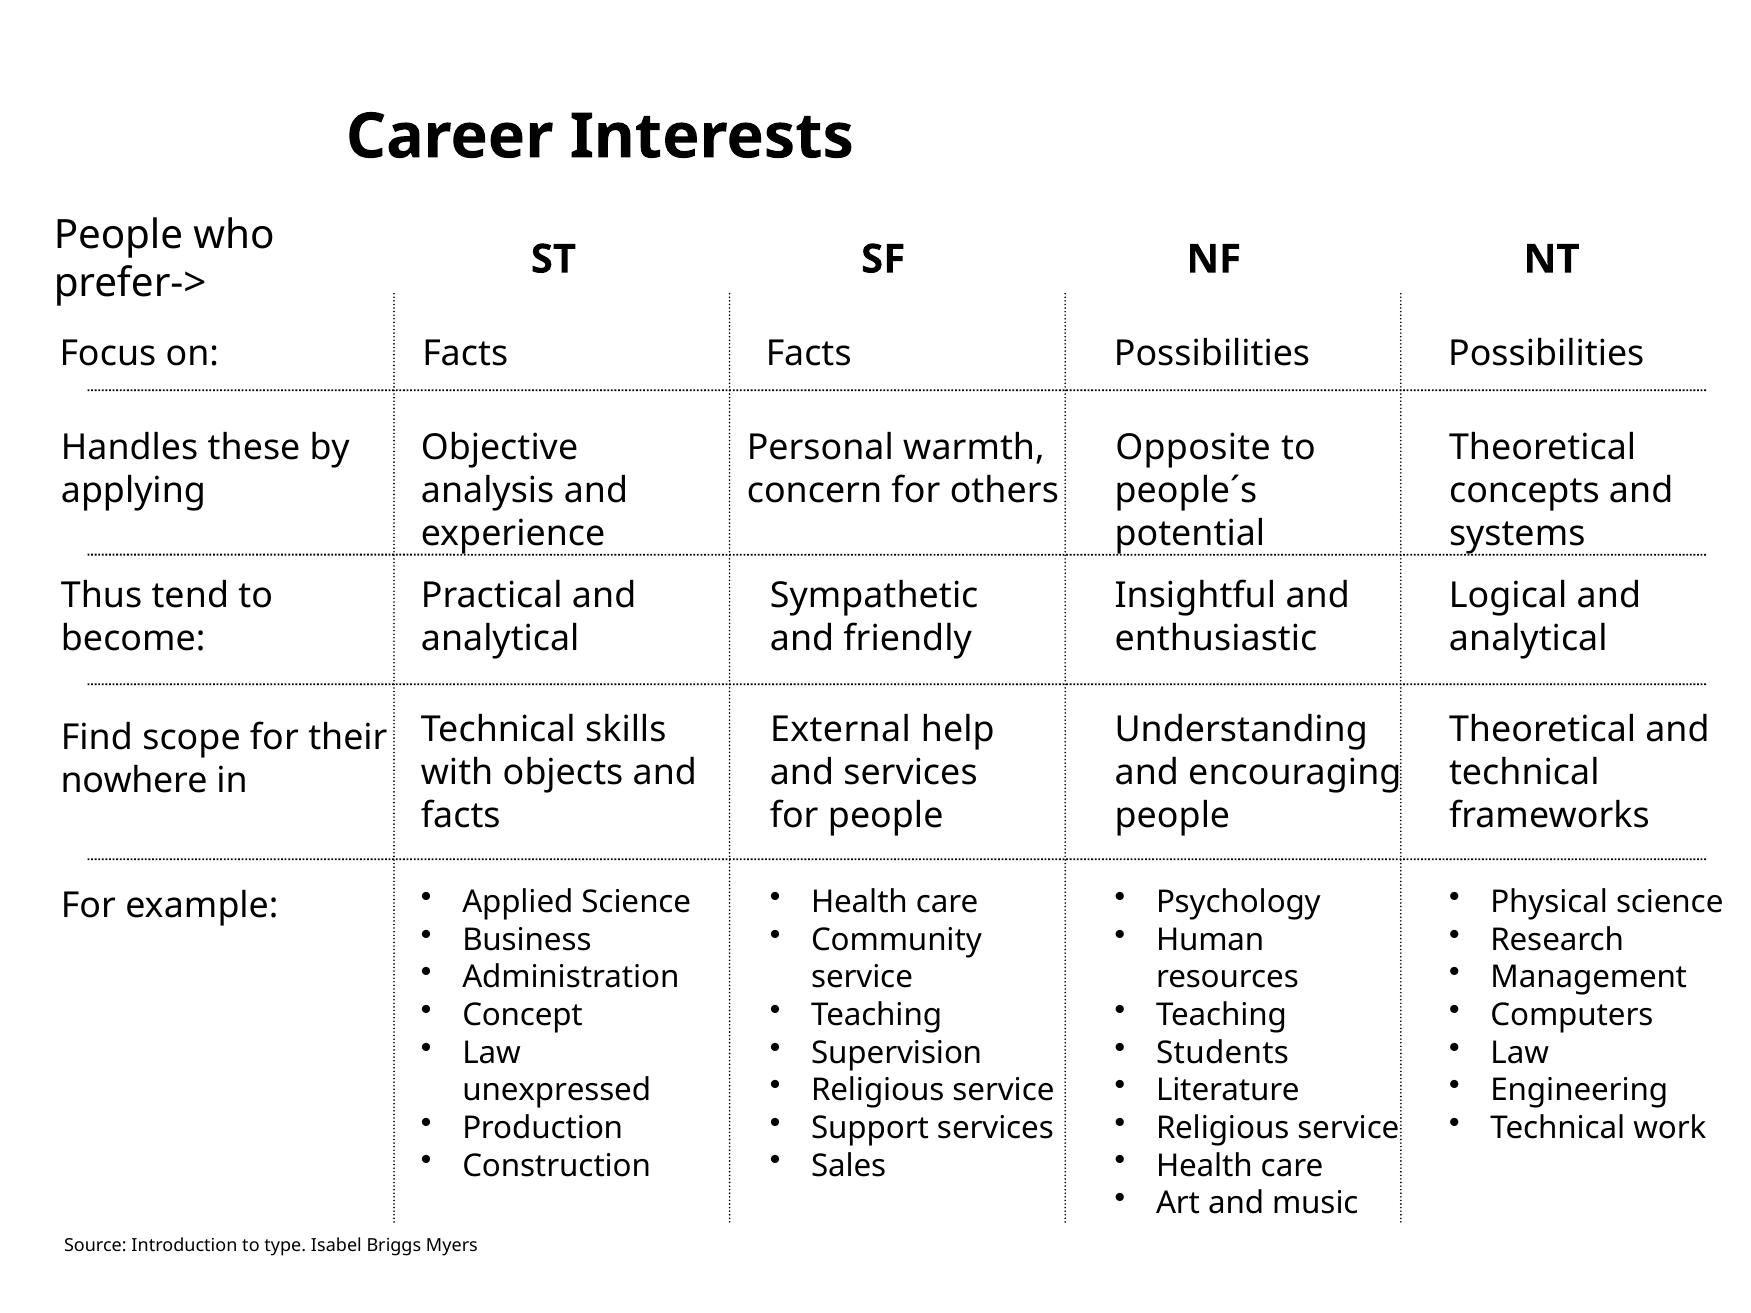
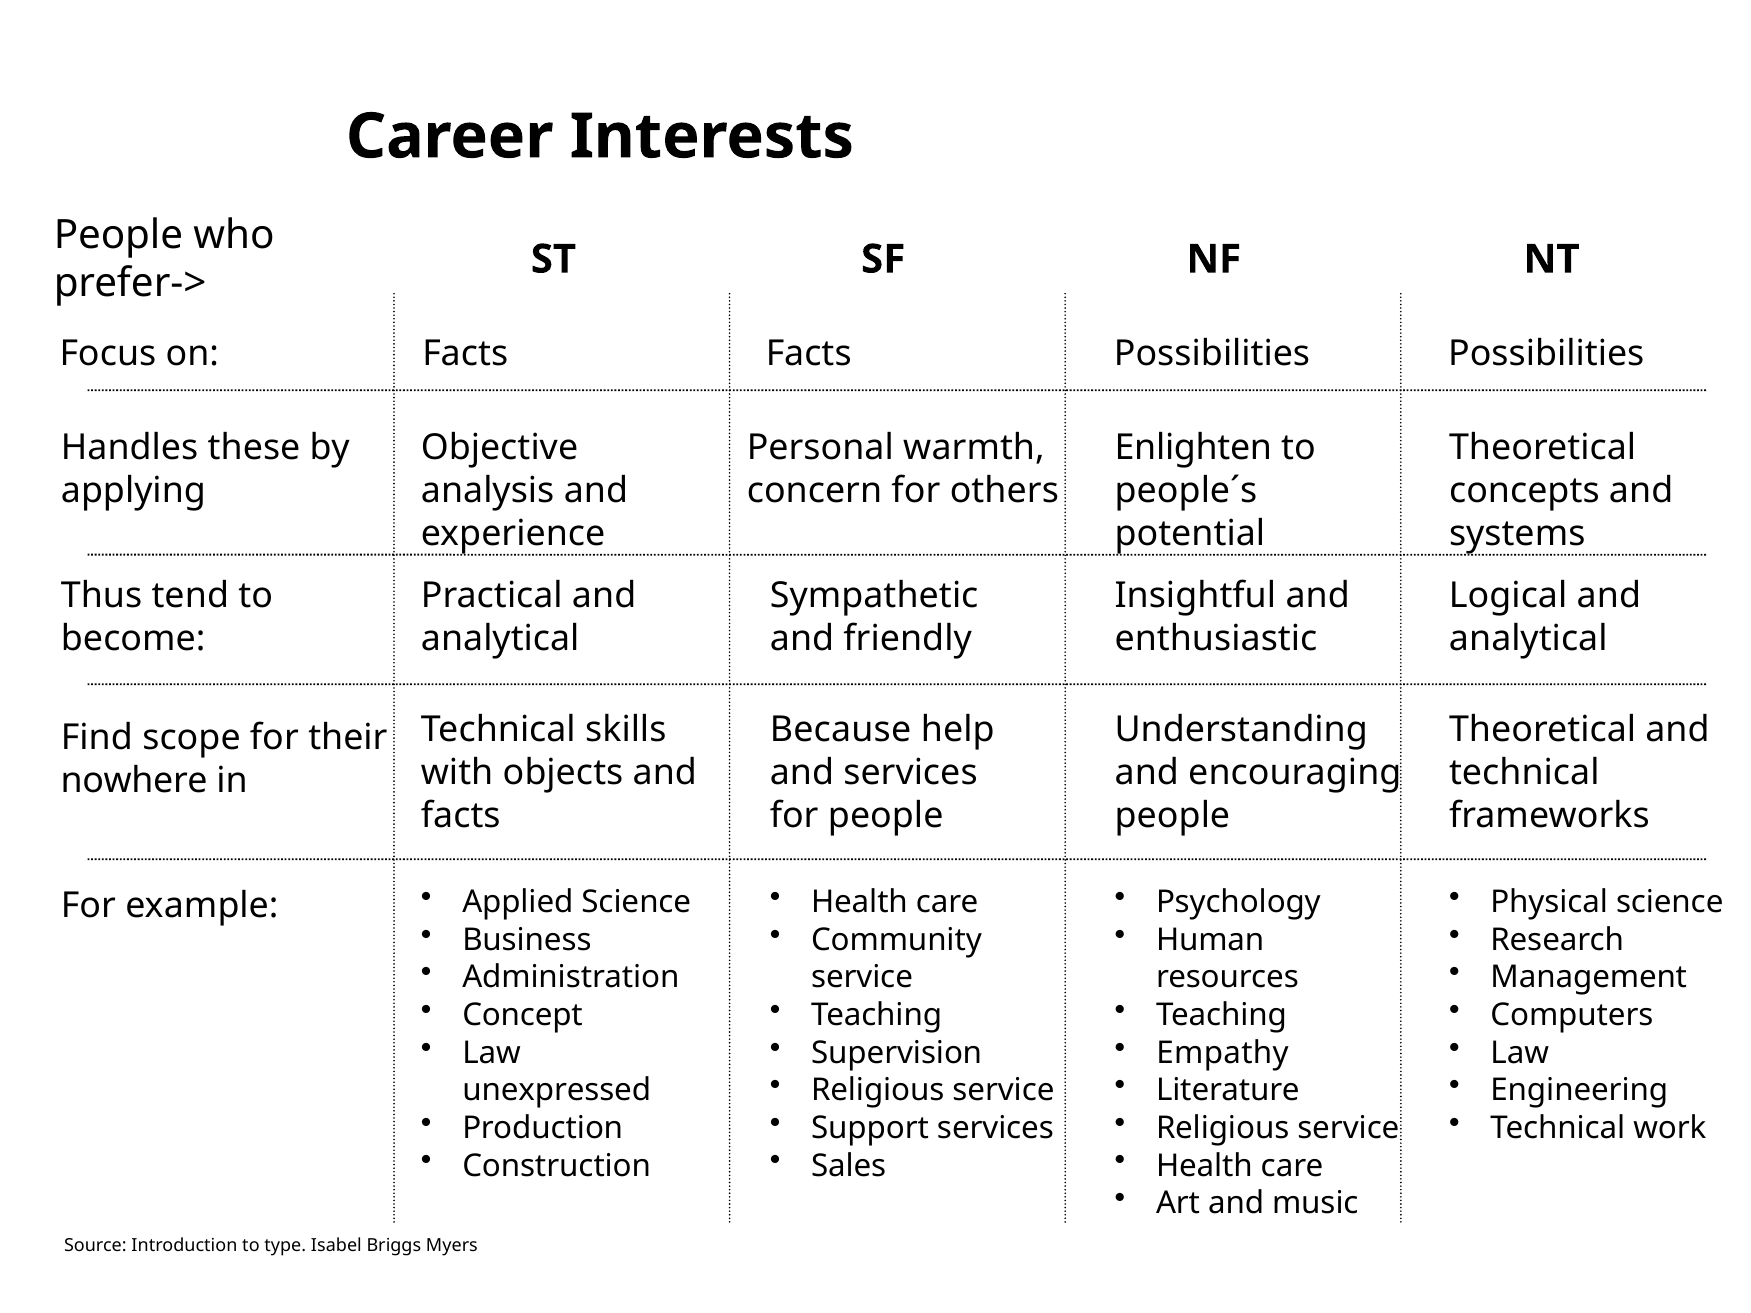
Opposite: Opposite -> Enlighten (1193, 448)
External: External -> Because (841, 730)
Students: Students -> Empathy (1223, 1053)
